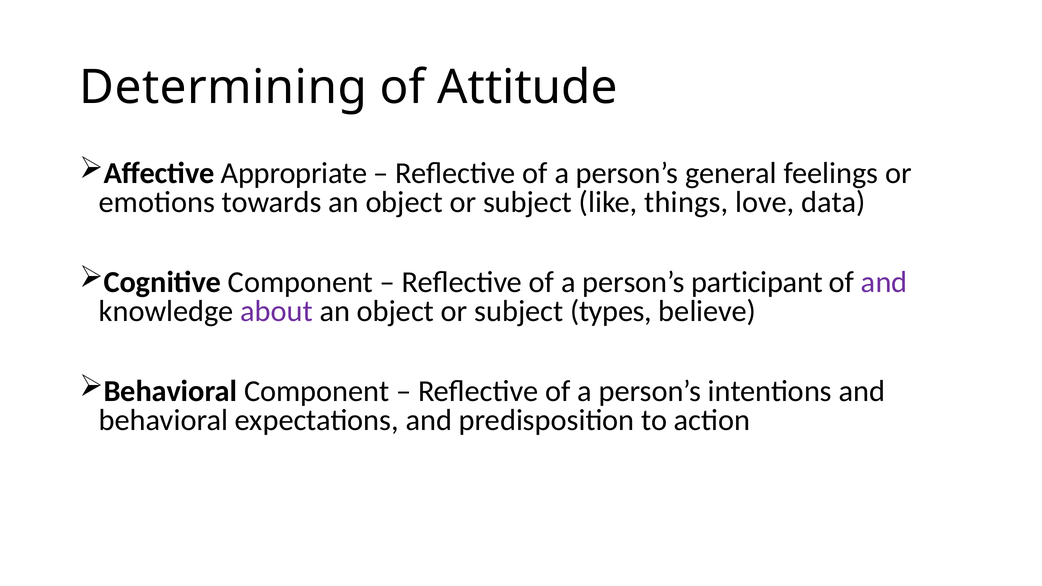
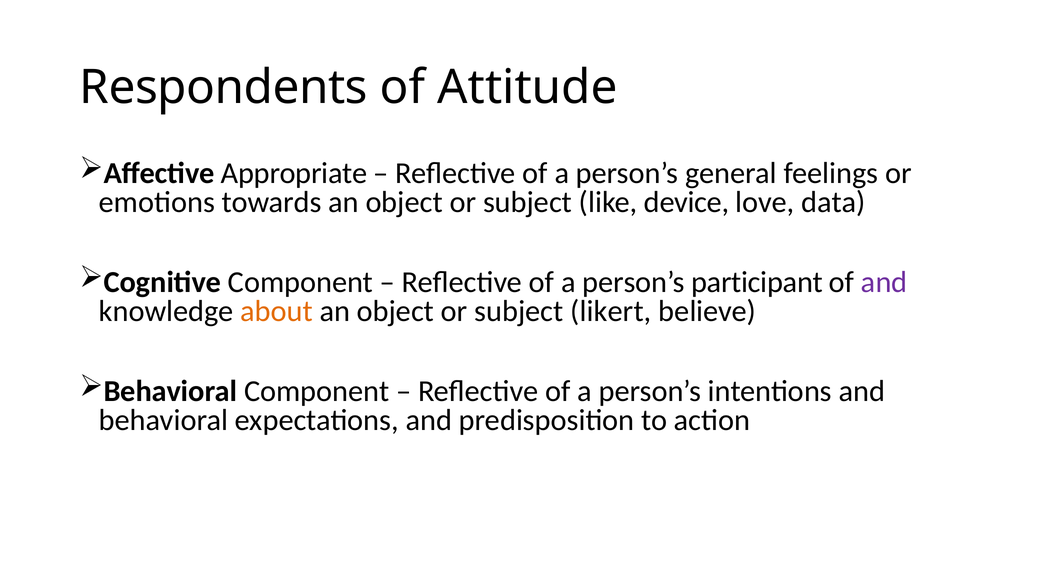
Determining: Determining -> Respondents (224, 88)
things: things -> device (687, 202)
about colour: purple -> orange (276, 311)
types: types -> likert (611, 311)
